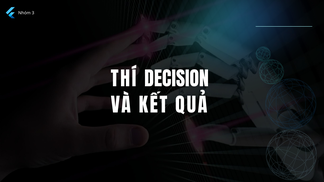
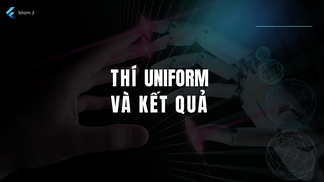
DECISION: DECISION -> UNIFORM (177, 80)
